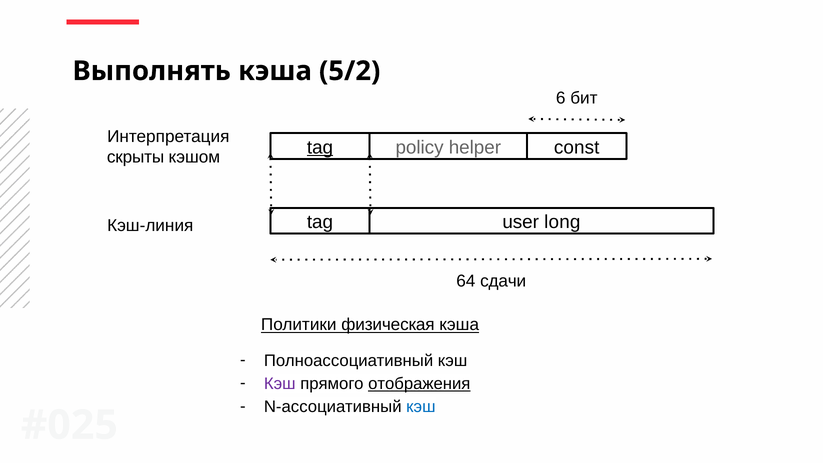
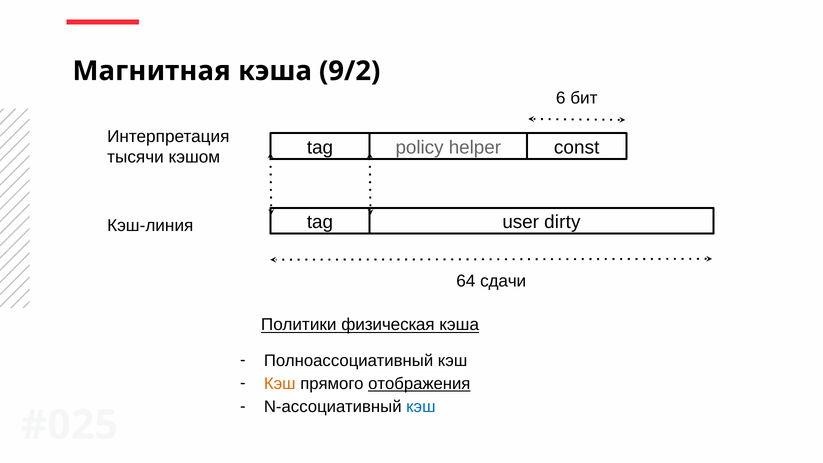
Выполнять: Выполнять -> Магнитная (152, 71)
5/2: 5/2 -> 9/2 (350, 71)
tag underline: present -> none (320, 147)
скрыты: скрыты -> тысячи (135, 157)
long: long -> dirty (562, 222)
Кэш colour: purple -> orange (280, 384)
